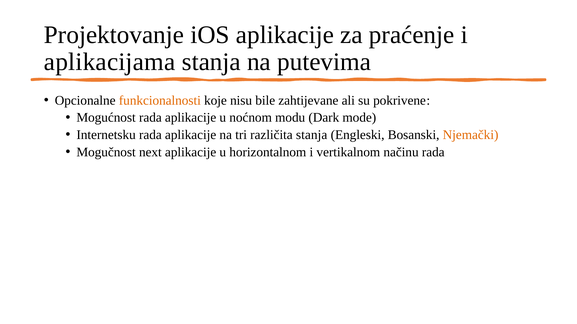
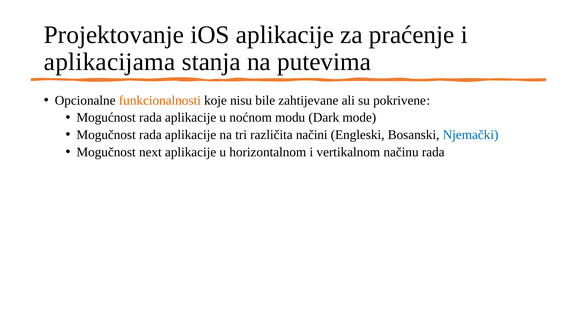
Internetsku: Internetsku -> Mogučnost (106, 135)
različita stanja: stanja -> načini (312, 135)
Njemački colour: orange -> blue (471, 135)
